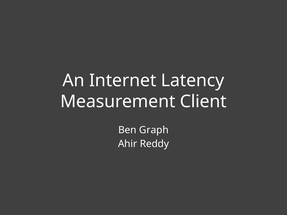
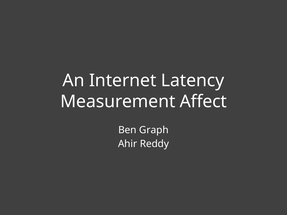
Client: Client -> Affect (203, 102)
